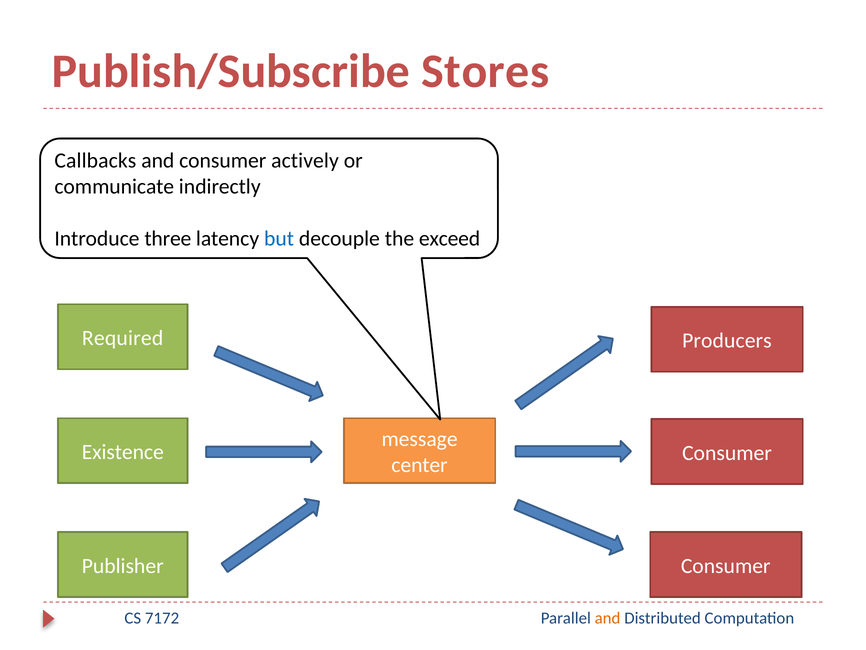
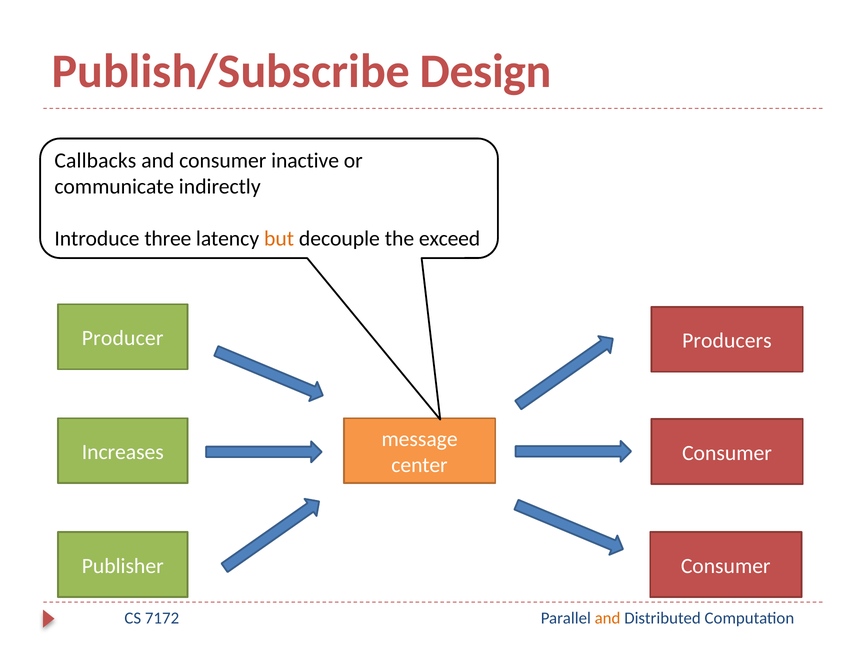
Stores: Stores -> Design (486, 71)
actively: actively -> inactive (305, 161)
but colour: blue -> orange (279, 239)
Required: Required -> Producer (123, 338)
Existence: Existence -> Increases (123, 452)
